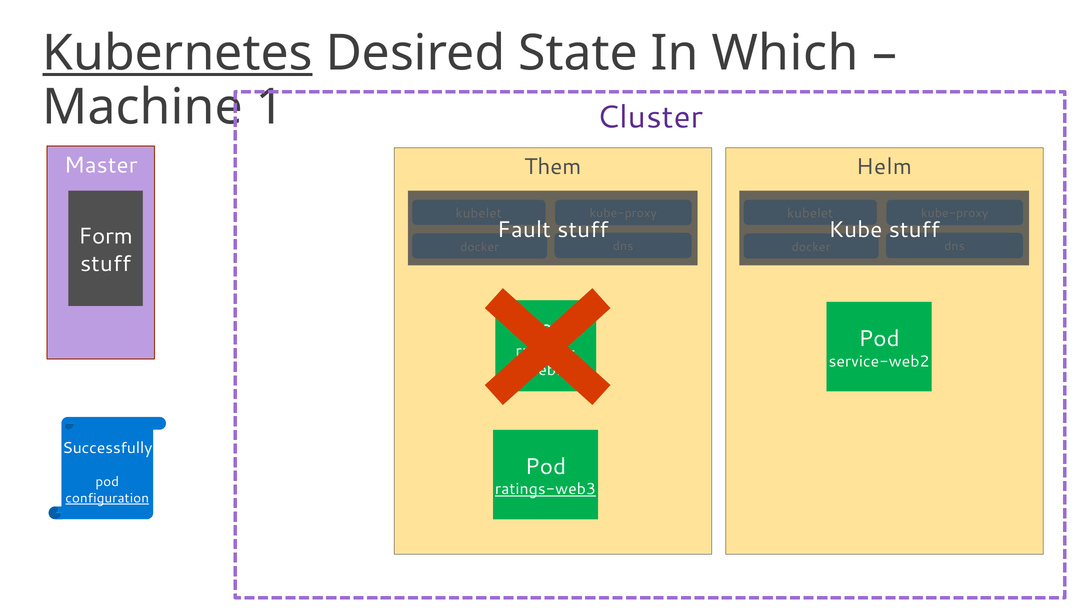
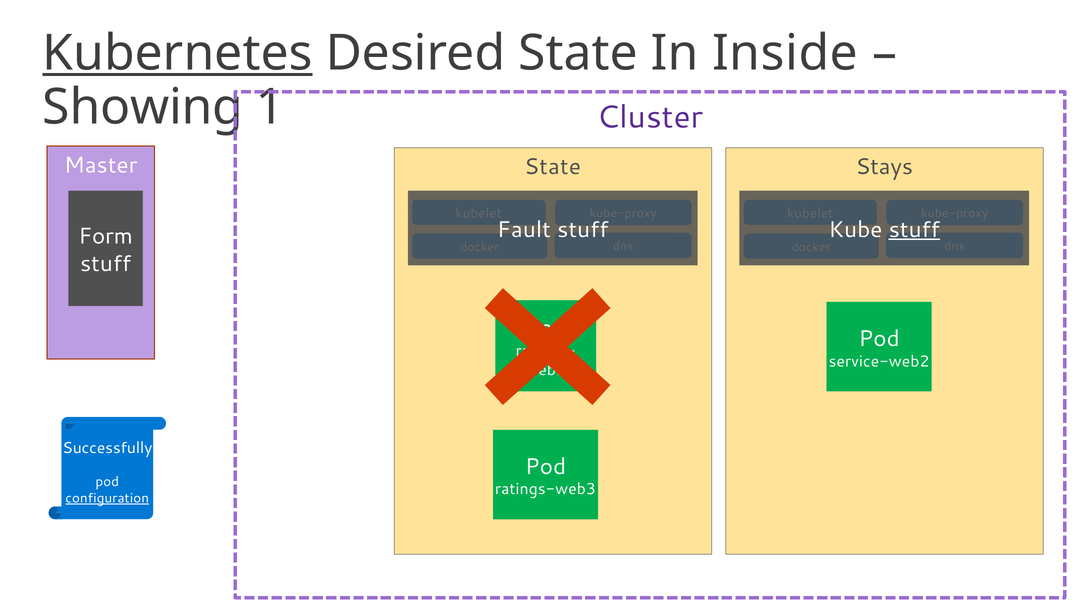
Which: Which -> Inside (785, 53)
Machine: Machine -> Showing (143, 107)
Them: Them -> State (553, 167)
Helm: Helm -> Stays (884, 167)
stuff underline: none -> present (914, 230)
ratings-web3 underline: present -> none (545, 490)
